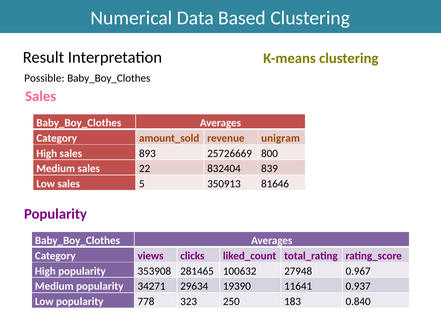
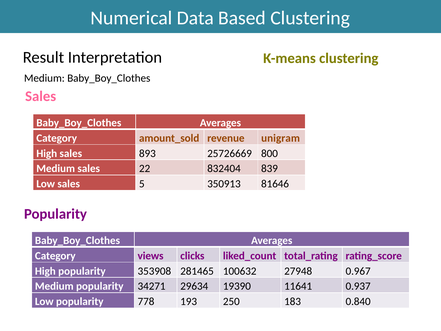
Possible: Possible -> Medium (44, 78)
323: 323 -> 193 (189, 301)
